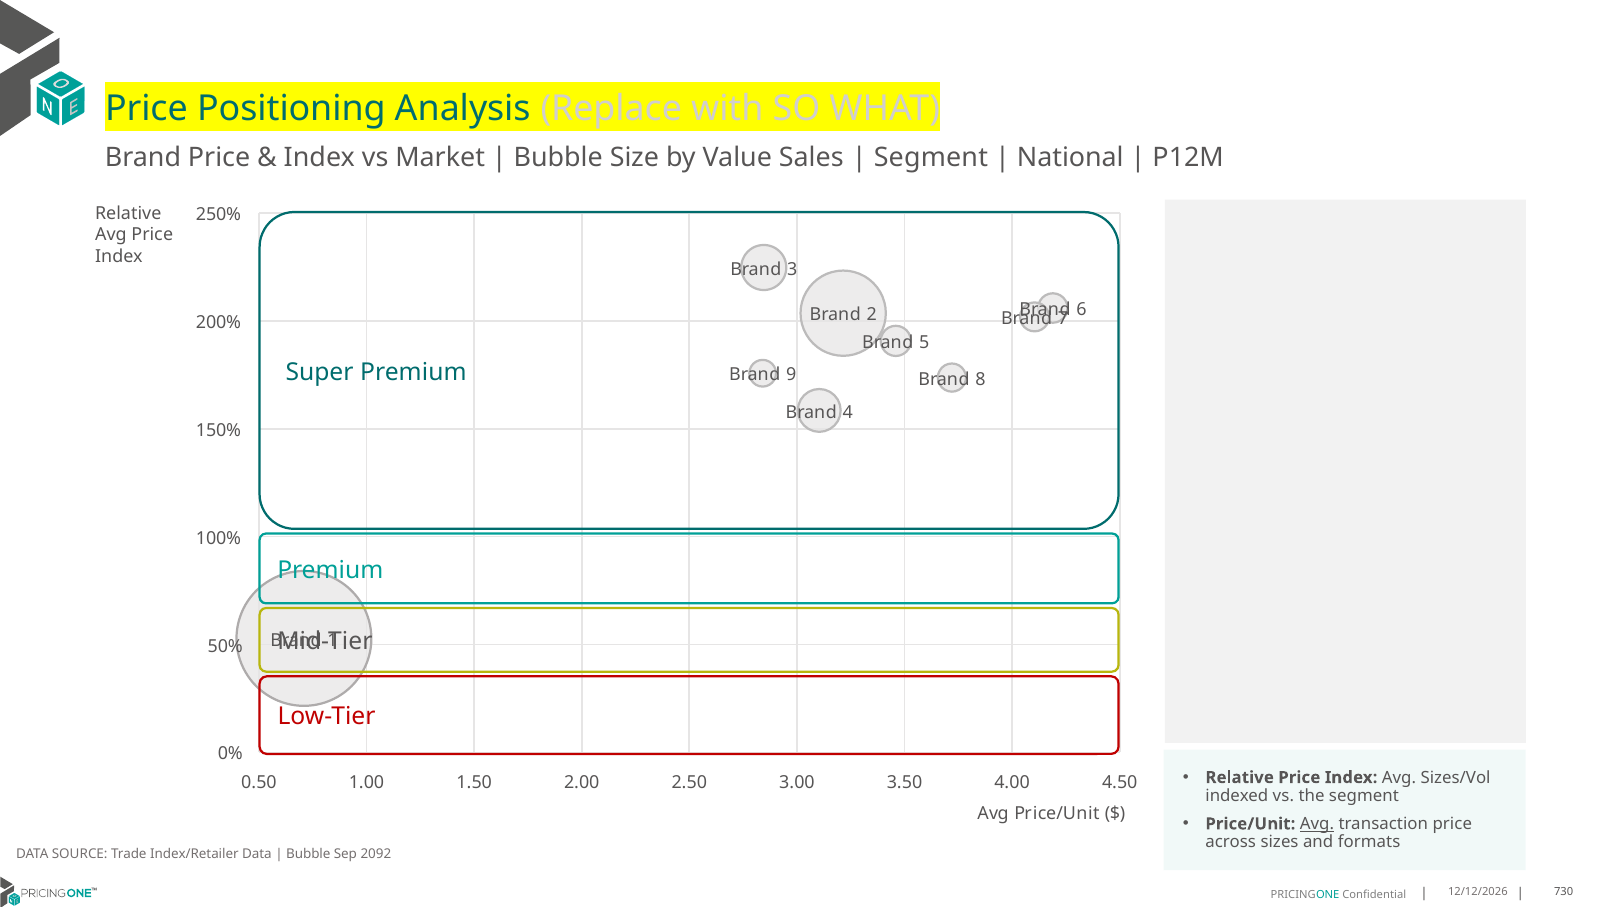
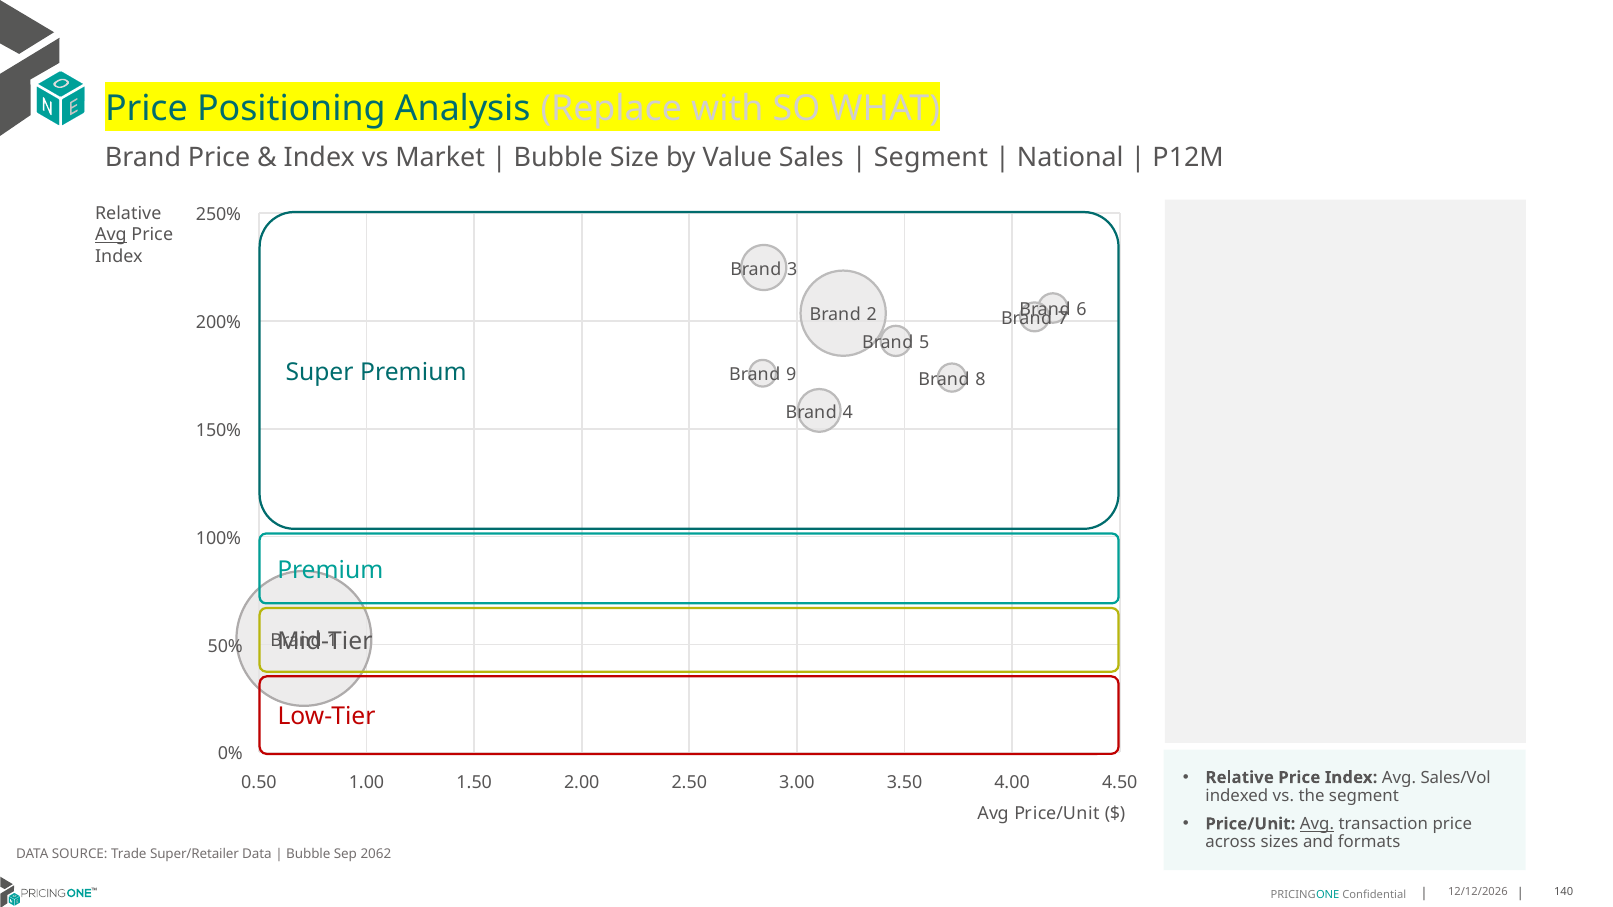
Avg underline: none -> present (111, 235)
Sizes/Vol: Sizes/Vol -> Sales/Vol (1456, 778)
Index/Retailer: Index/Retailer -> Super/Retailer (194, 855)
2092: 2092 -> 2062 (376, 855)
730: 730 -> 140 (1564, 892)
